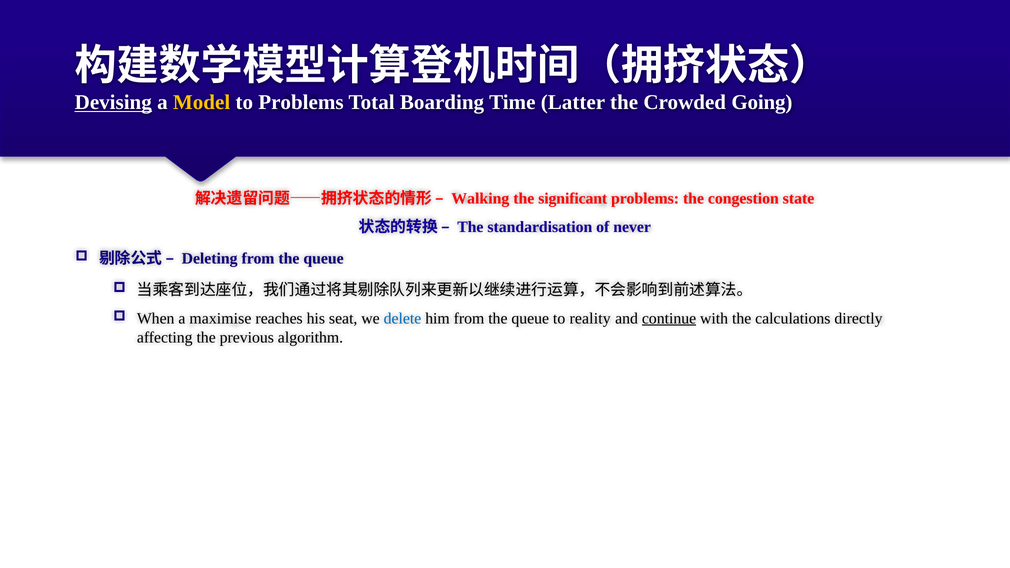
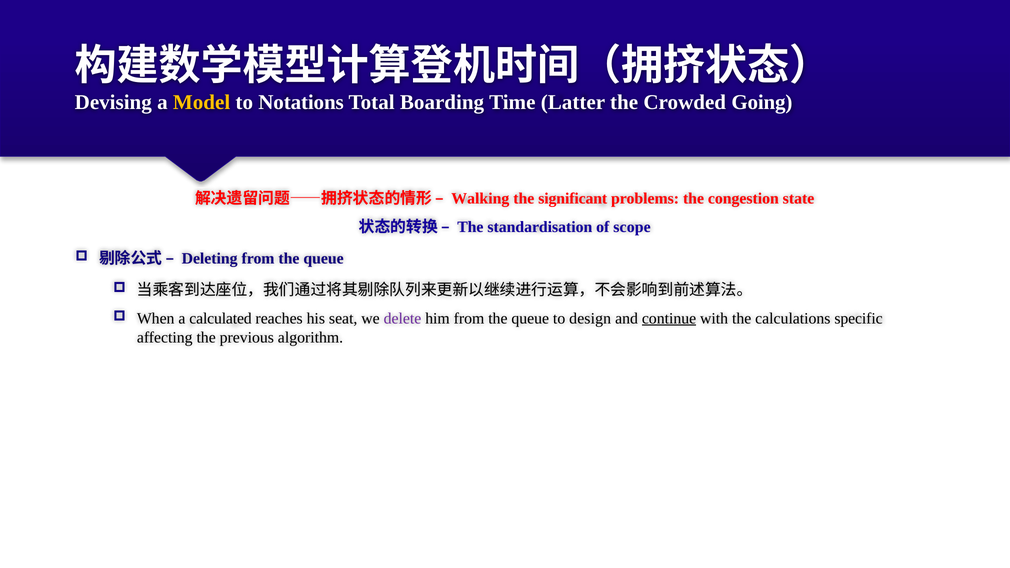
Devising underline: present -> none (113, 102)
to Problems: Problems -> Notations (301, 102)
never: never -> scope (632, 227)
maximise: maximise -> calculated (221, 318)
delete colour: blue -> purple (402, 318)
reality: reality -> design (590, 318)
directly: directly -> specific (859, 318)
